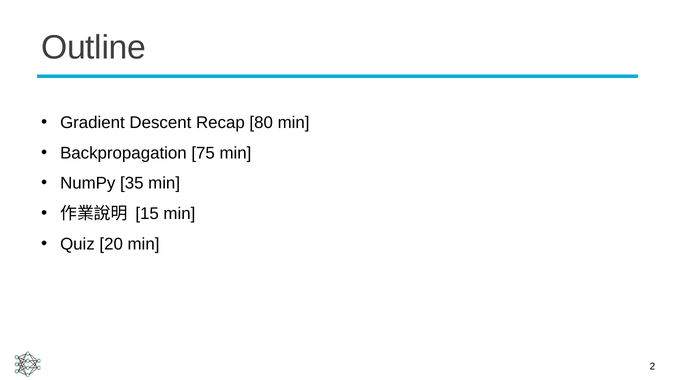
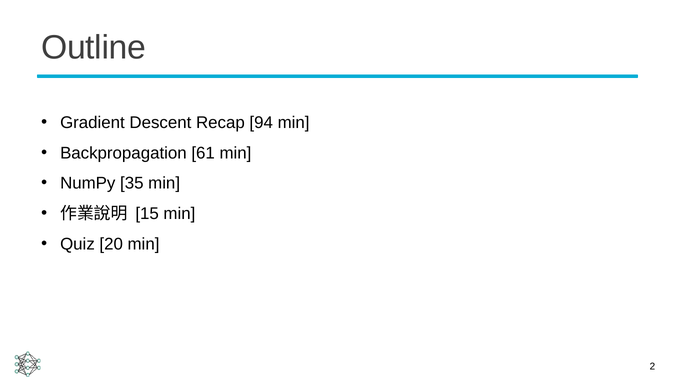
80: 80 -> 94 (261, 122)
75: 75 -> 61 (203, 153)
